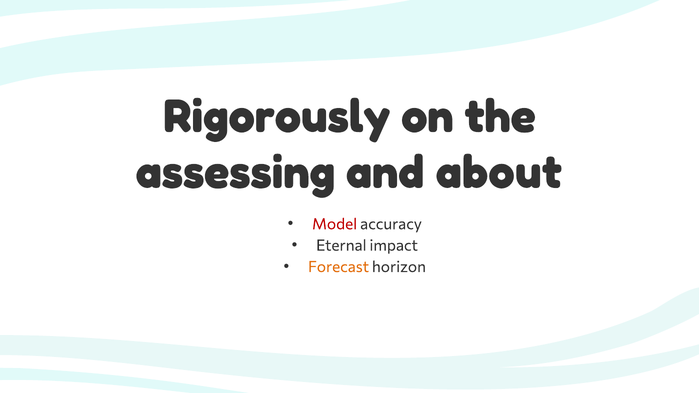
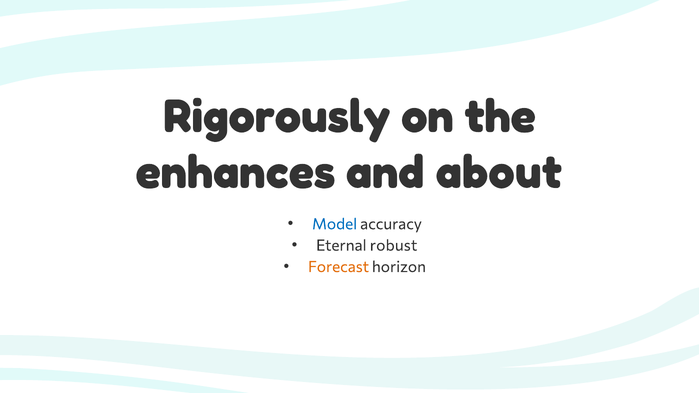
assessing: assessing -> enhances (235, 172)
Model colour: red -> blue (335, 224)
impact: impact -> robust (394, 246)
